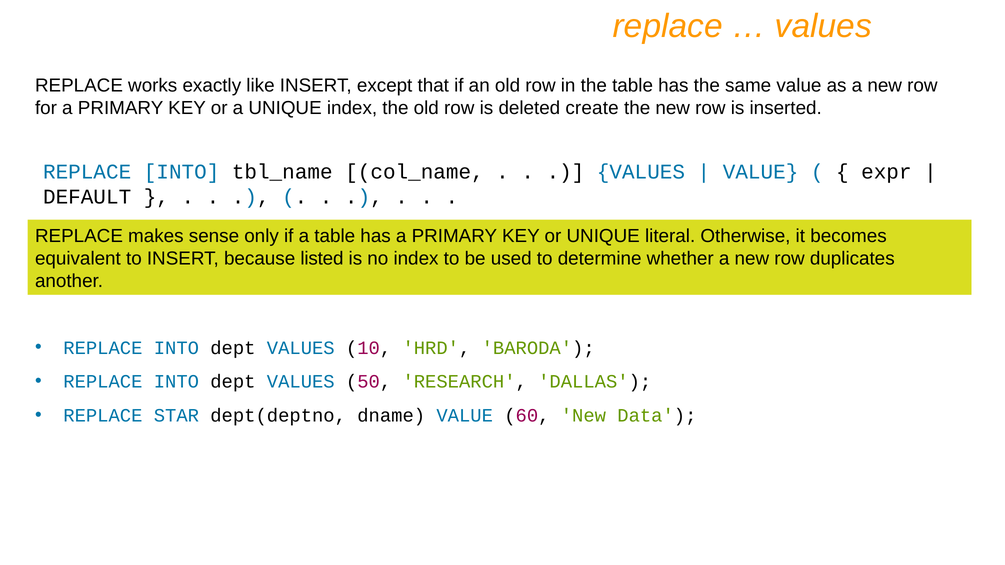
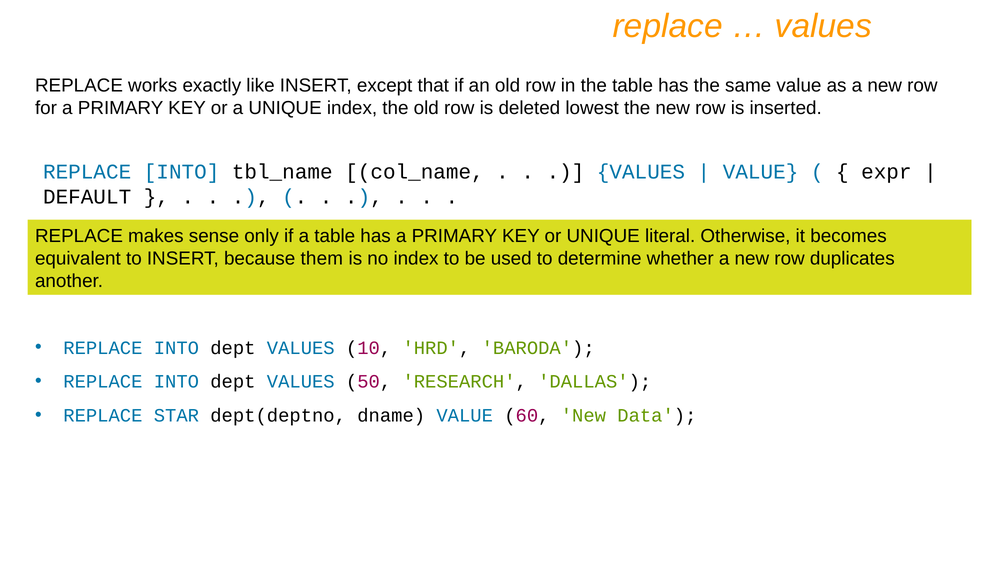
create: create -> lowest (592, 108)
listed: listed -> them (322, 259)
